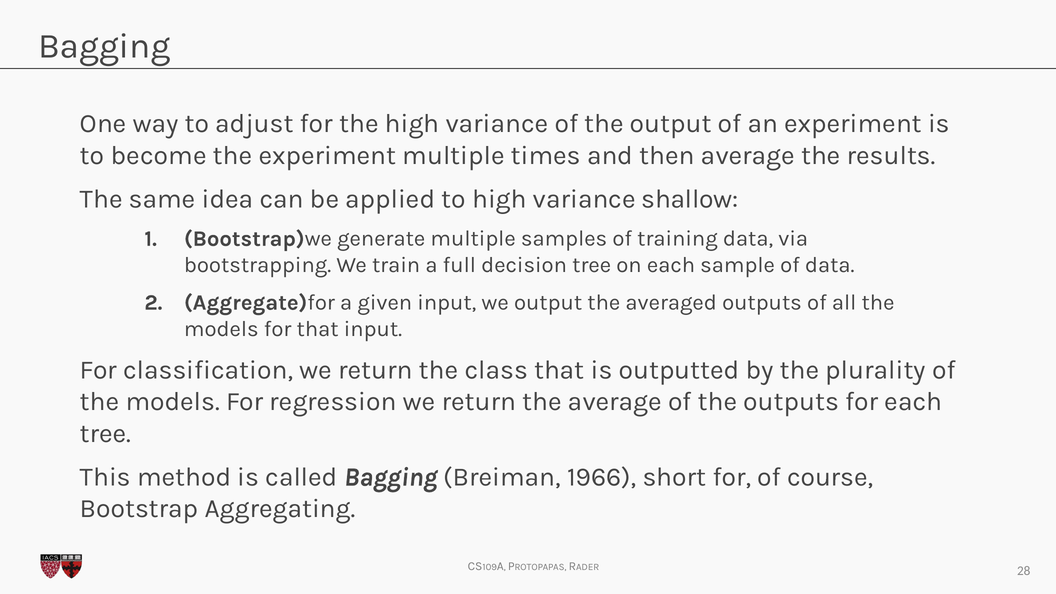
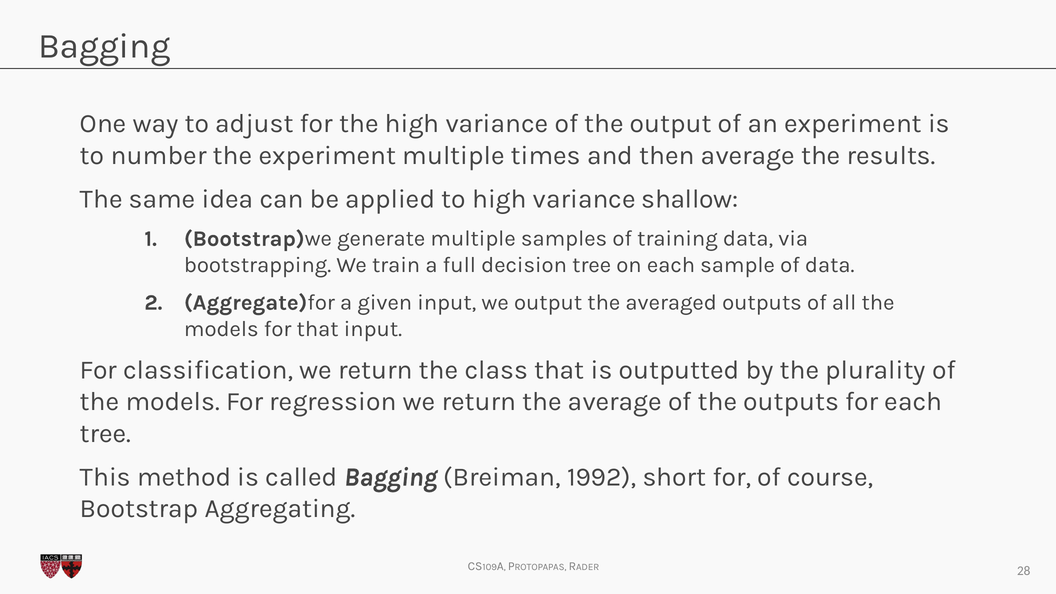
become: become -> number (159, 155)
1966: 1966 -> 1992 (602, 477)
